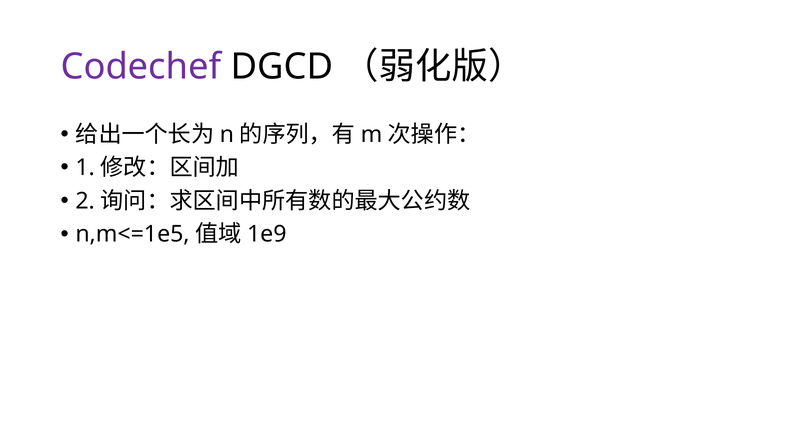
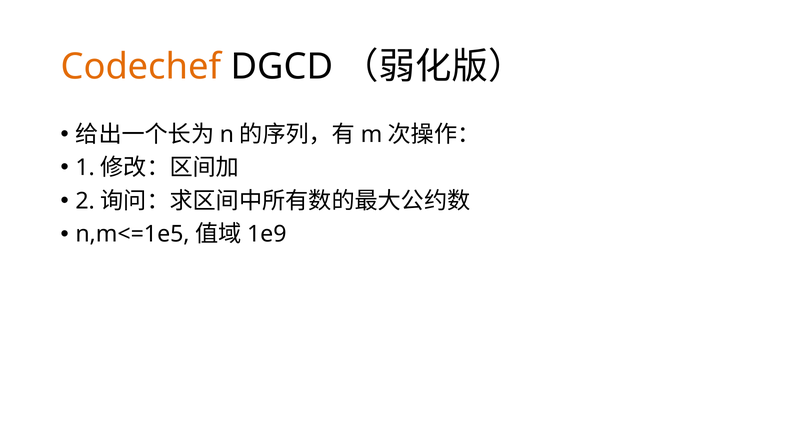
Codechef colour: purple -> orange (141, 67)
